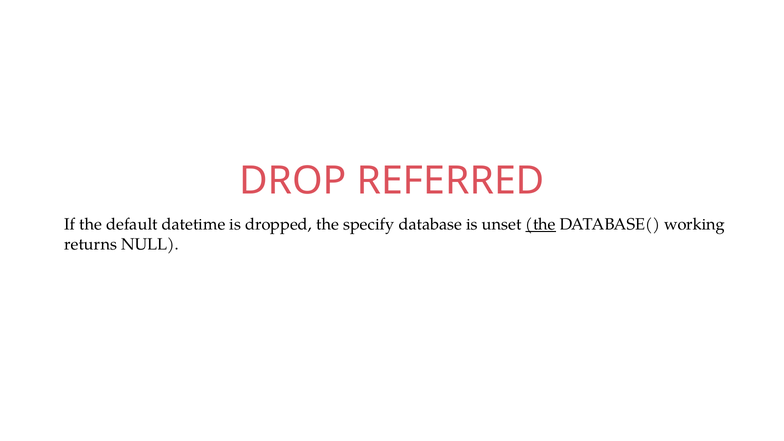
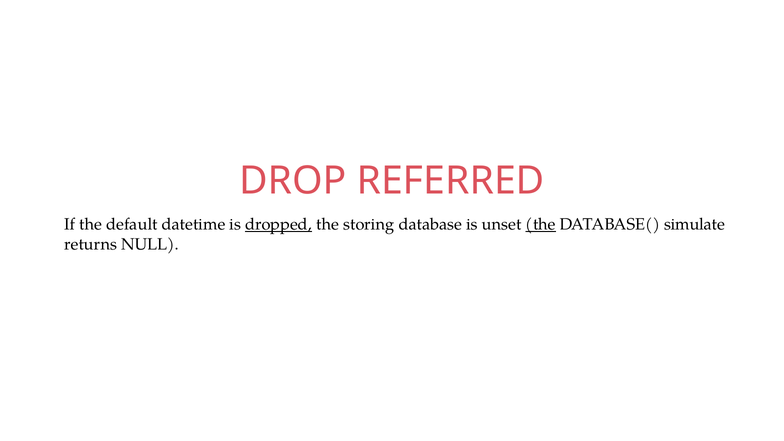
dropped underline: none -> present (279, 225)
specify: specify -> storing (369, 225)
working: working -> simulate (694, 225)
